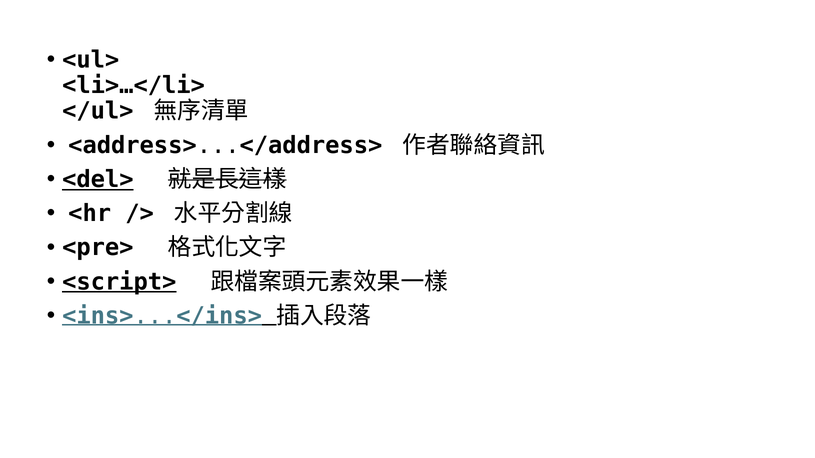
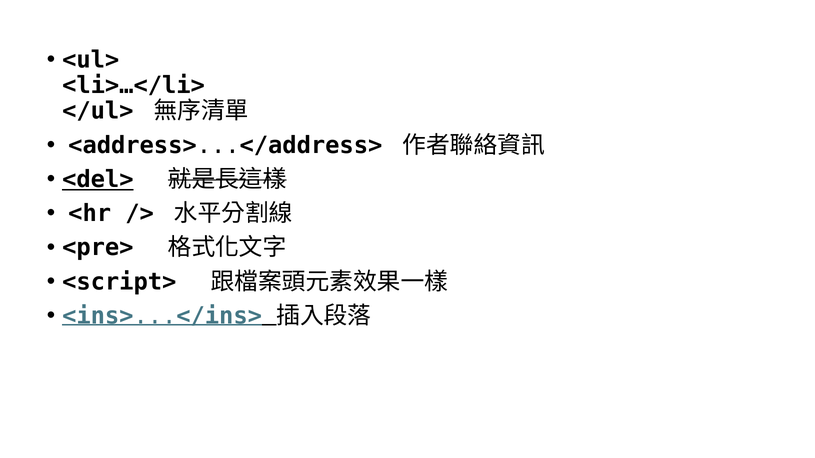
<script> underline: present -> none (119, 282)
